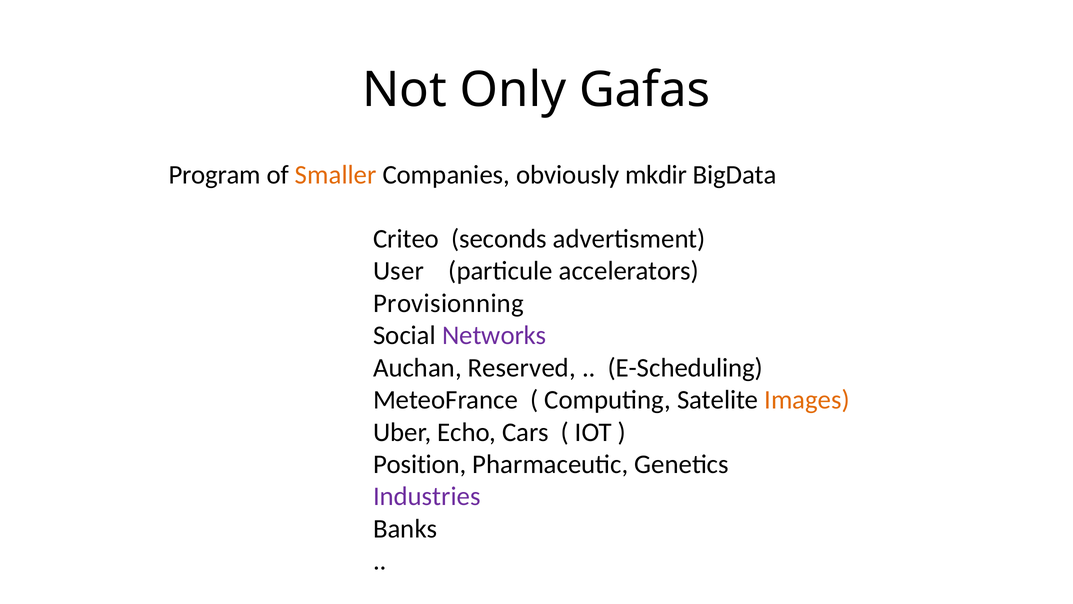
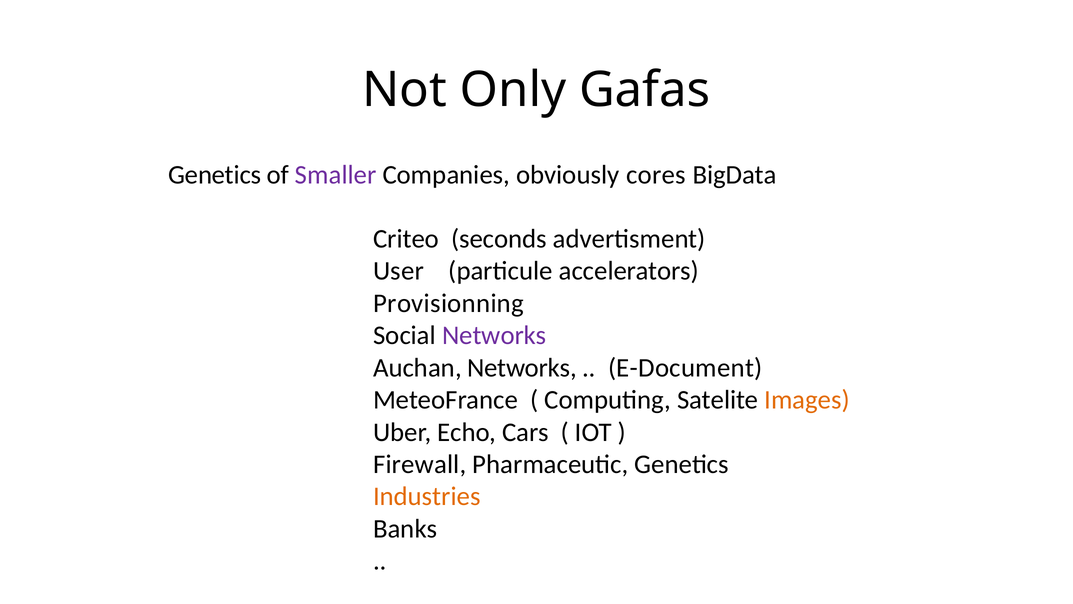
Program: Program -> Genetics (215, 175)
Smaller colour: orange -> purple (336, 175)
mkdir: mkdir -> cores (656, 175)
Auchan Reserved: Reserved -> Networks (522, 367)
E-Scheduling: E-Scheduling -> E-Document (685, 367)
Position: Position -> Firewall (420, 464)
Industries colour: purple -> orange (427, 496)
